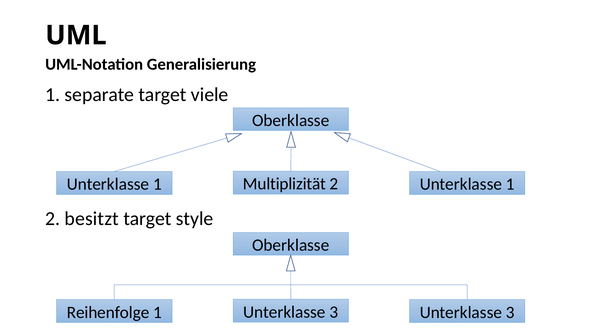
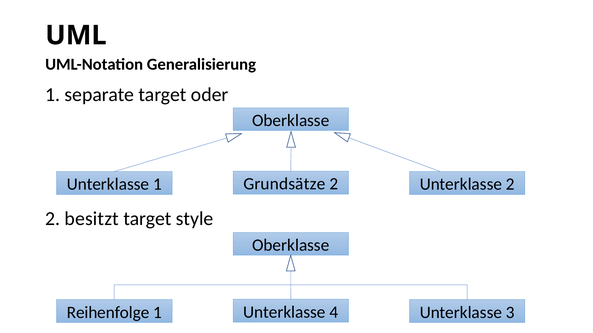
viele: viele -> oder (210, 95)
Multiplizität: Multiplizität -> Grundsätze (284, 184)
2 Unterklasse 1: 1 -> 2 (510, 184)
1 Unterklasse 3: 3 -> 4 (334, 313)
